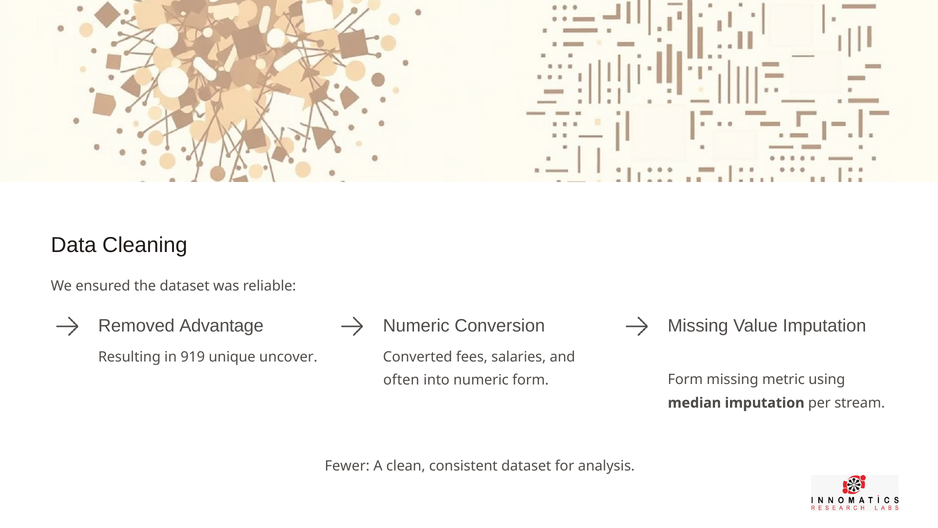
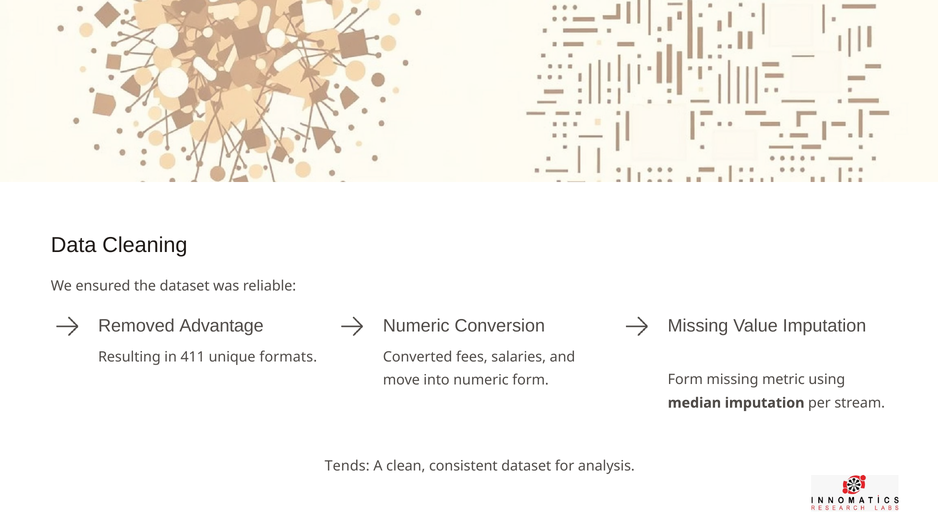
919: 919 -> 411 (193, 357)
uncover: uncover -> formats (288, 357)
often: often -> move (401, 380)
Fewer: Fewer -> Tends (347, 466)
